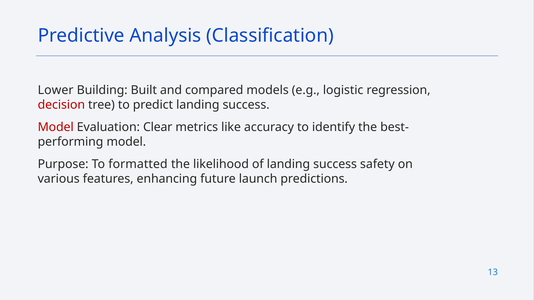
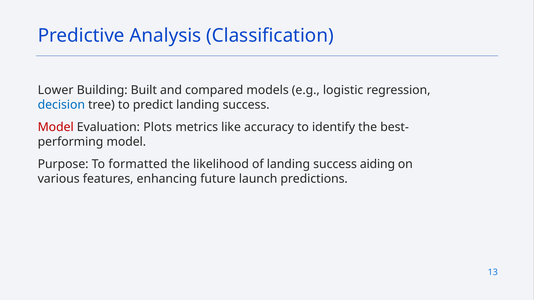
decision colour: red -> blue (61, 105)
Clear: Clear -> Plots (158, 127)
safety: safety -> aiding (377, 164)
